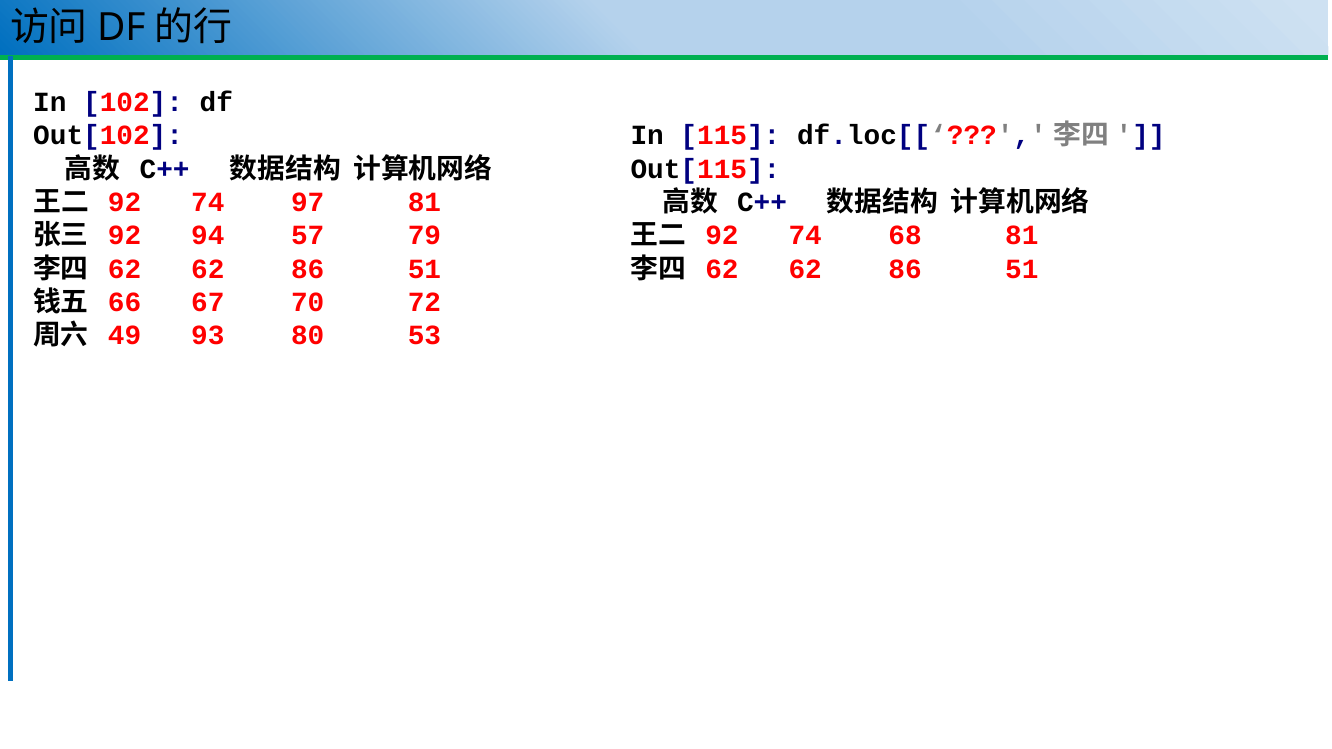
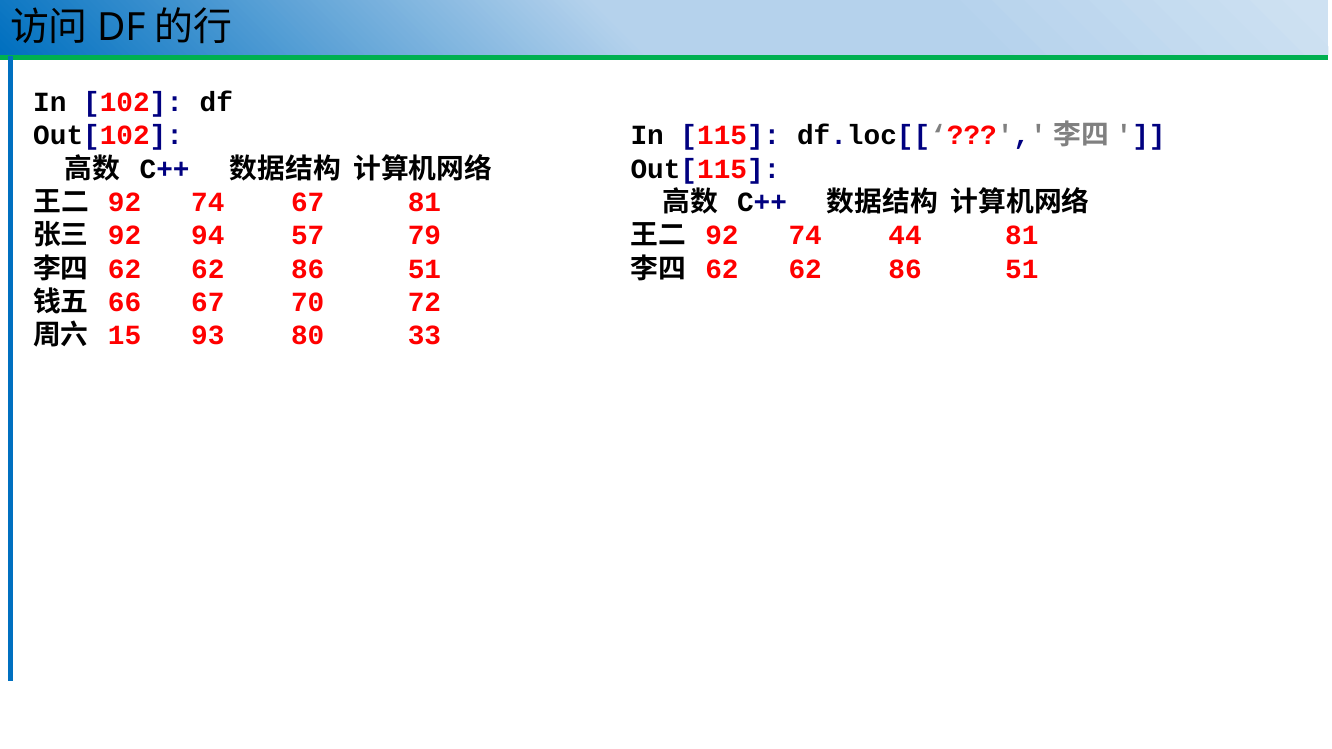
74 97: 97 -> 67 (308, 202)
68: 68 -> 44 (905, 236)
49: 49 -> 15 (125, 336)
53: 53 -> 33 (424, 336)
